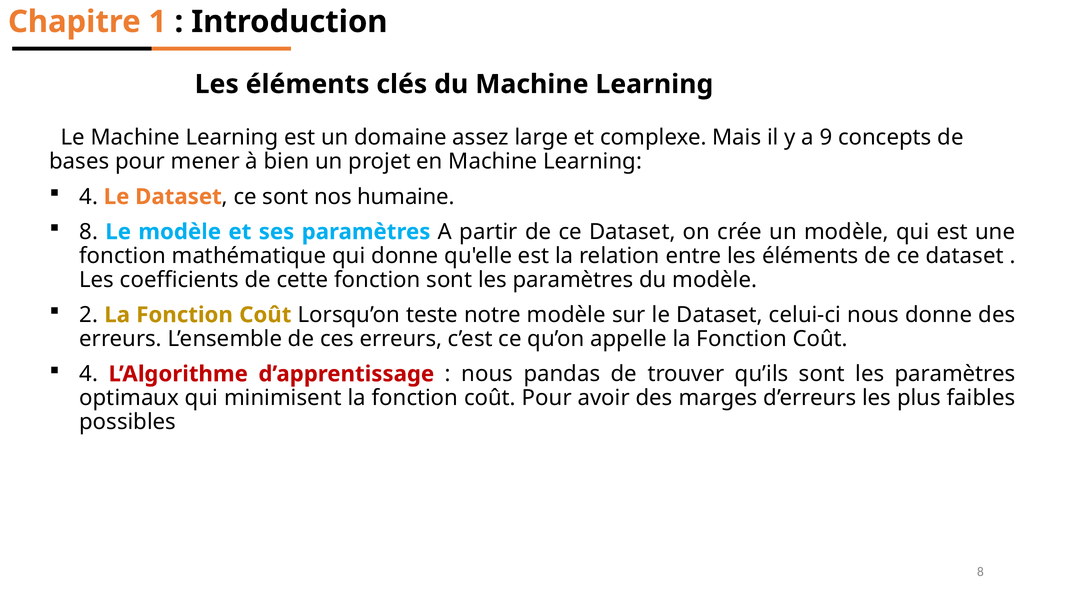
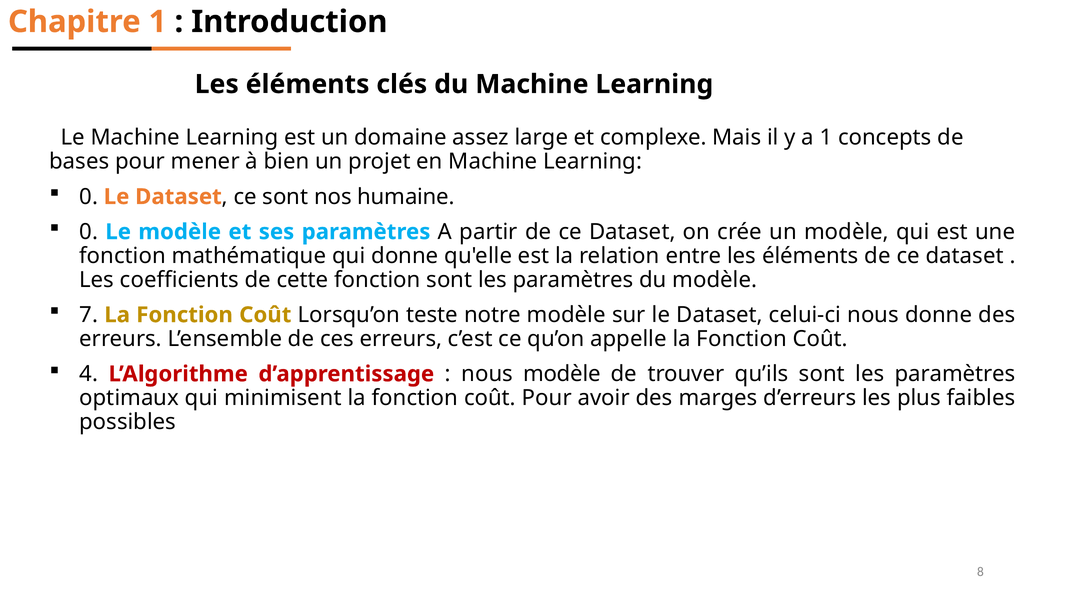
a 9: 9 -> 1 (826, 138)
4: 4 -> 0 (89, 197)
8: 8 -> 0 (89, 232)
2: 2 -> 7 (89, 315)
nous pandas: pandas -> modèle (562, 374)
